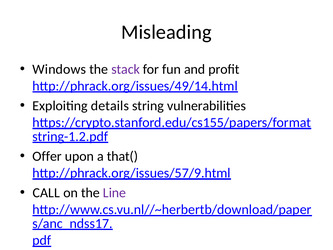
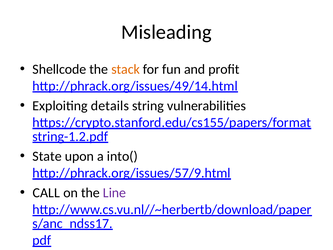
Windows: Windows -> Shellcode (59, 69)
stack colour: purple -> orange (126, 69)
Offer: Offer -> State (47, 156)
that(: that( -> into( (122, 156)
